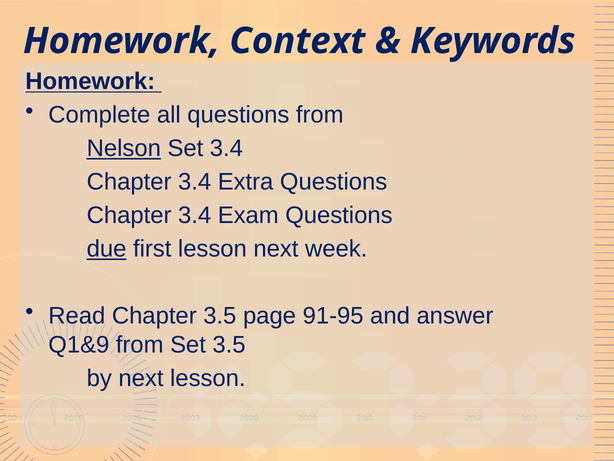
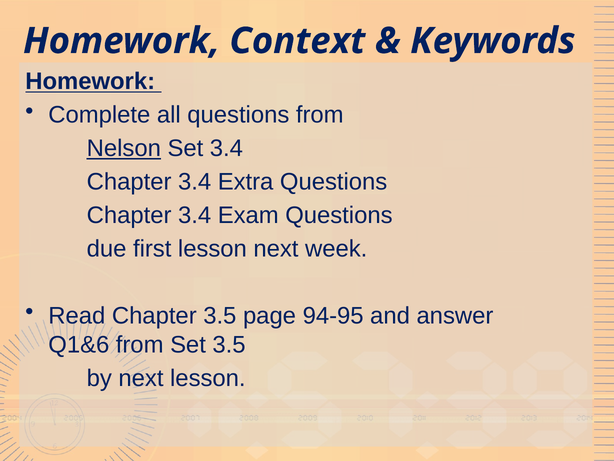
due underline: present -> none (107, 249)
91-95: 91-95 -> 94-95 (333, 316)
Q1&9: Q1&9 -> Q1&6 (79, 344)
